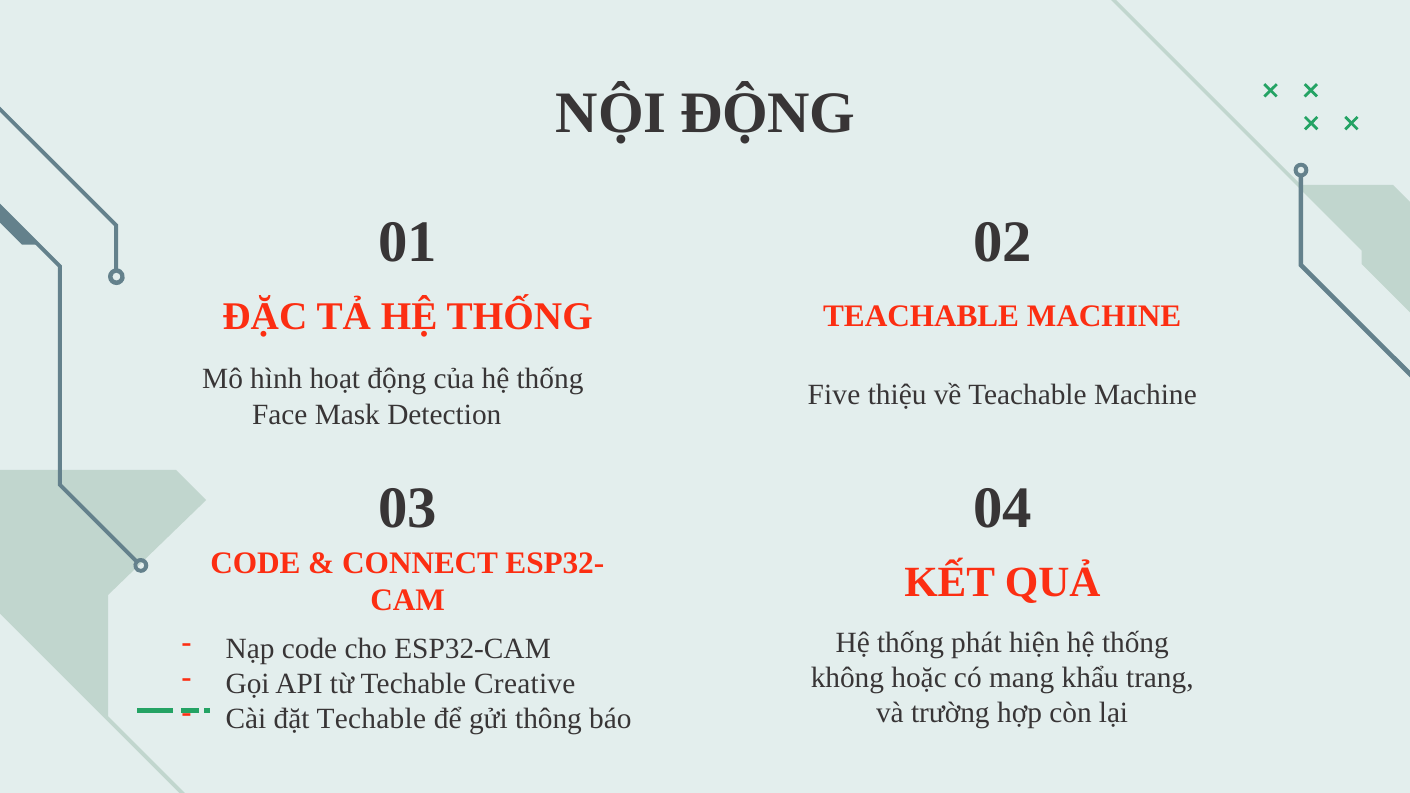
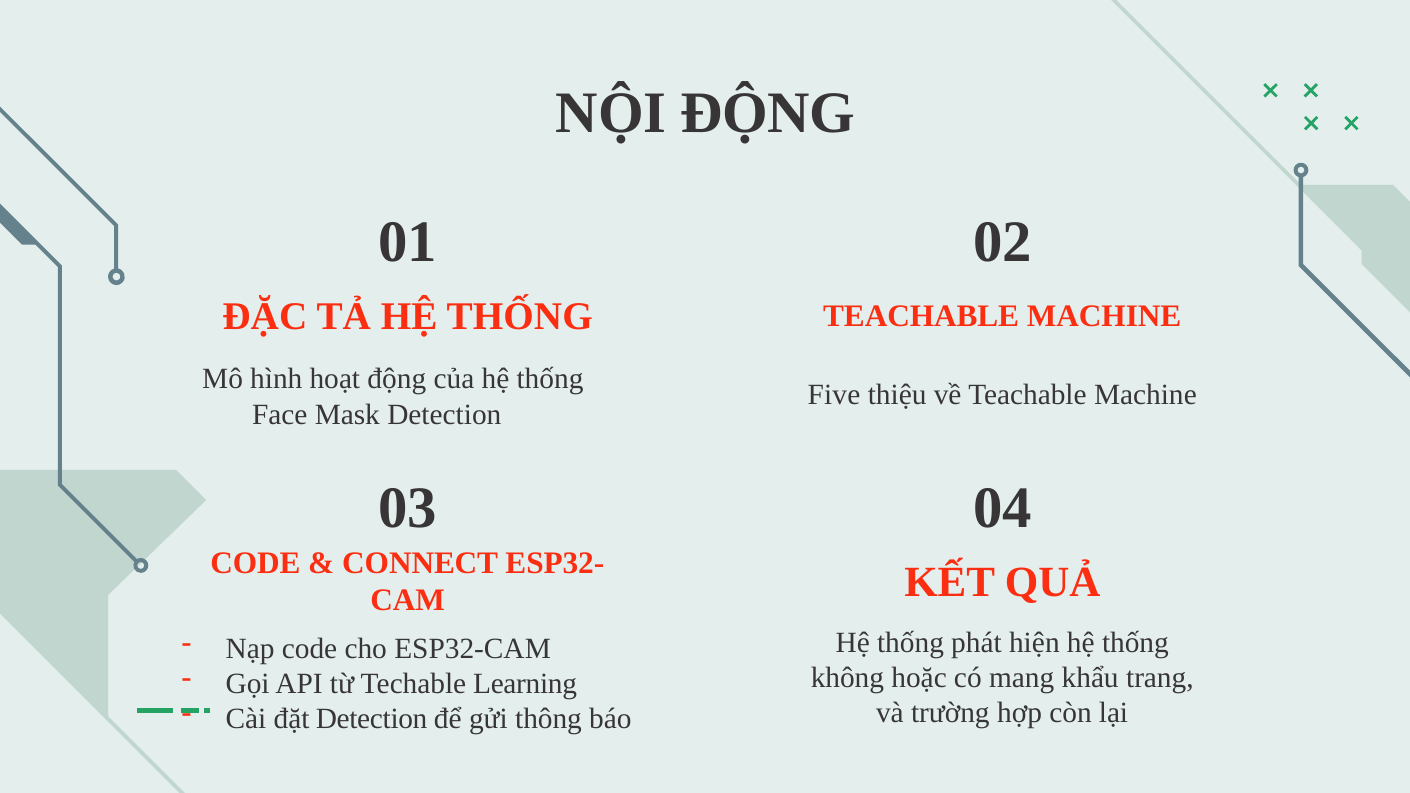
Creative: Creative -> Learning (525, 684)
đặt Techable: Techable -> Detection (372, 719)
